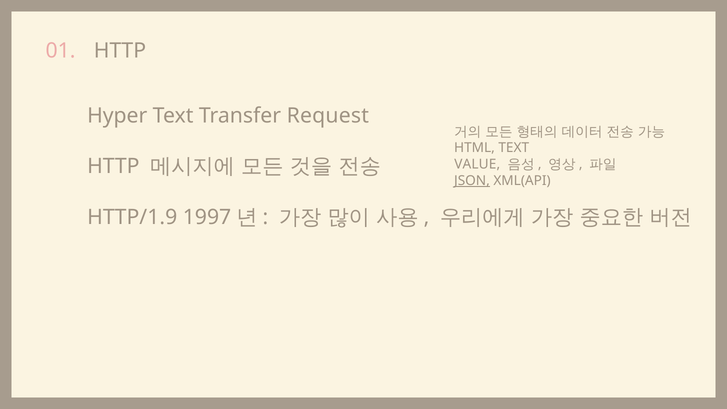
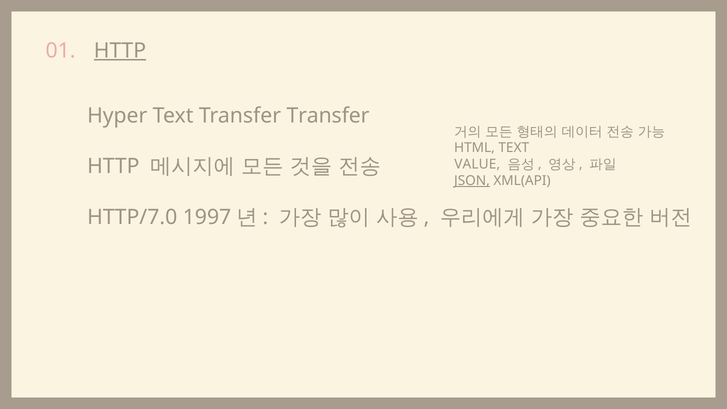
HTTP underline: none -> present (120, 51)
Transfer Request: Request -> Transfer (328, 116)
HTTP/1.9: HTTP/1.9 -> HTTP/7.0 (132, 217)
